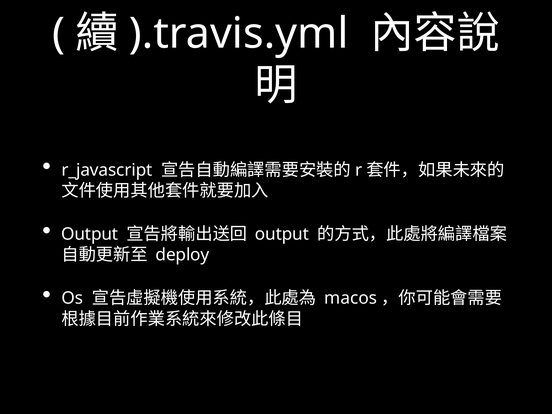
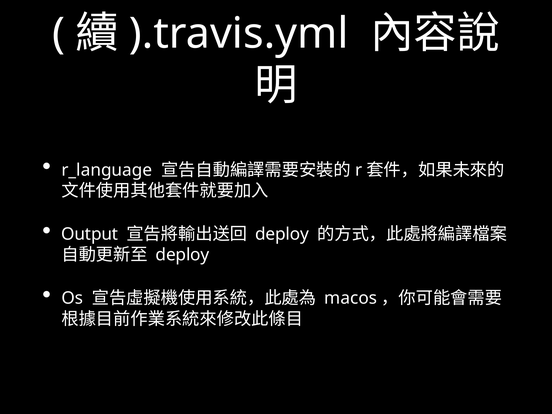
r_javascript: r_javascript -> r_language (107, 170)
output: output -> deploy (282, 234)
